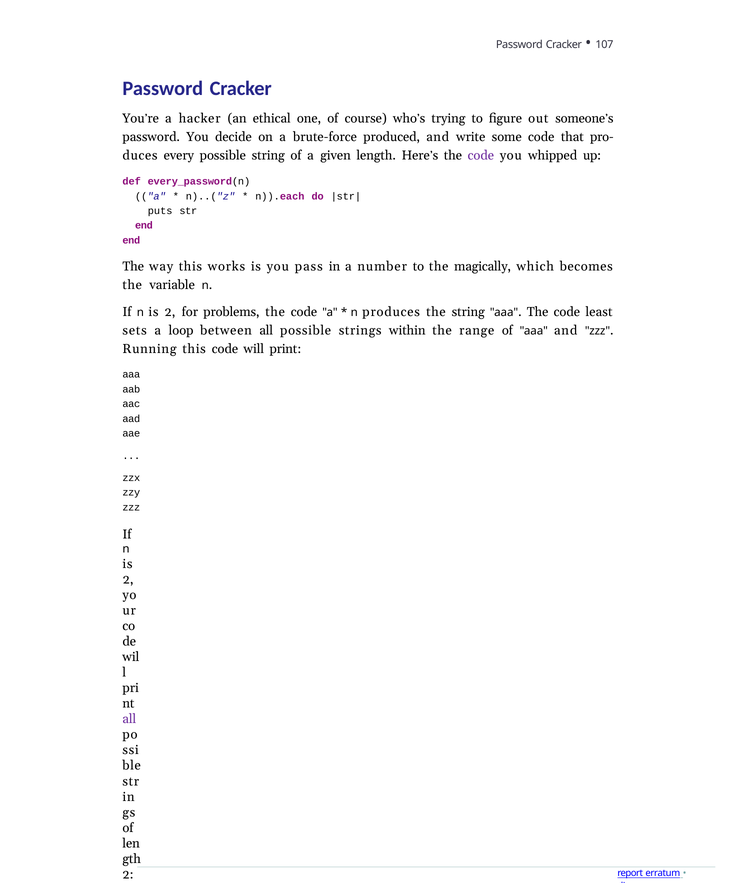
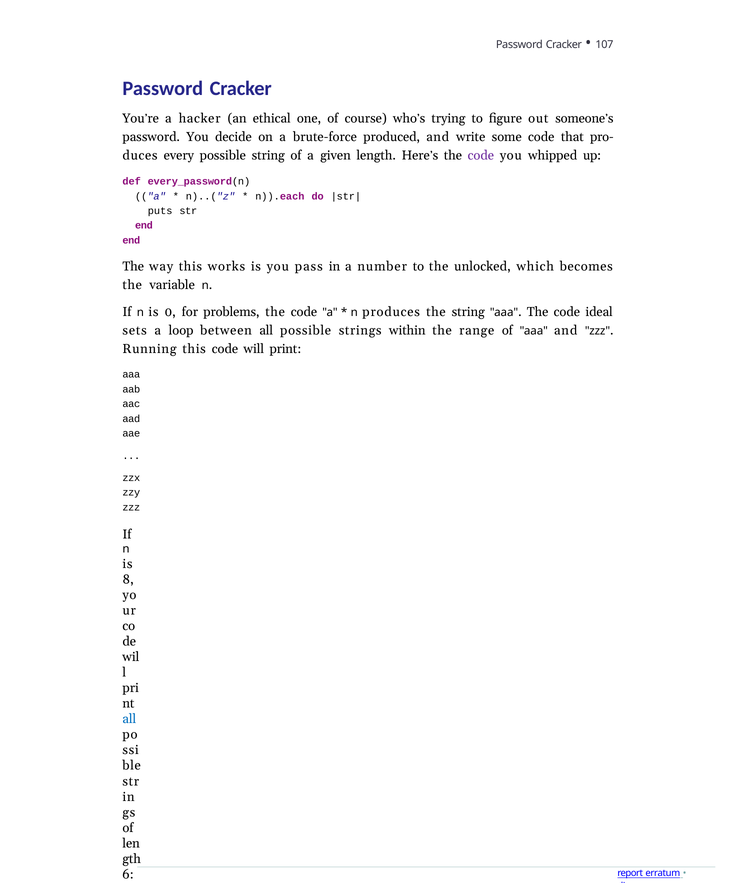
magically: magically -> unlocked (482, 266)
2: 2 -> 0 (170, 311)
least: least -> ideal (599, 311)
2: 2 -> 8 (128, 579)
all colour: purple -> blue (129, 718)
2: 2 -> 6 (128, 873)
